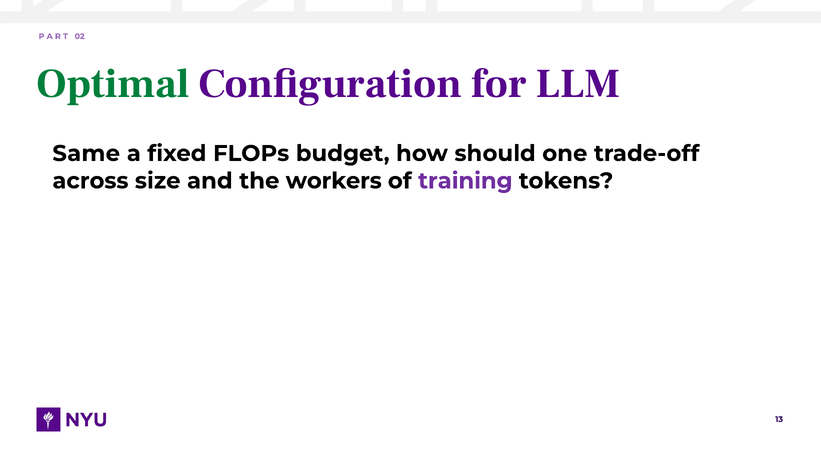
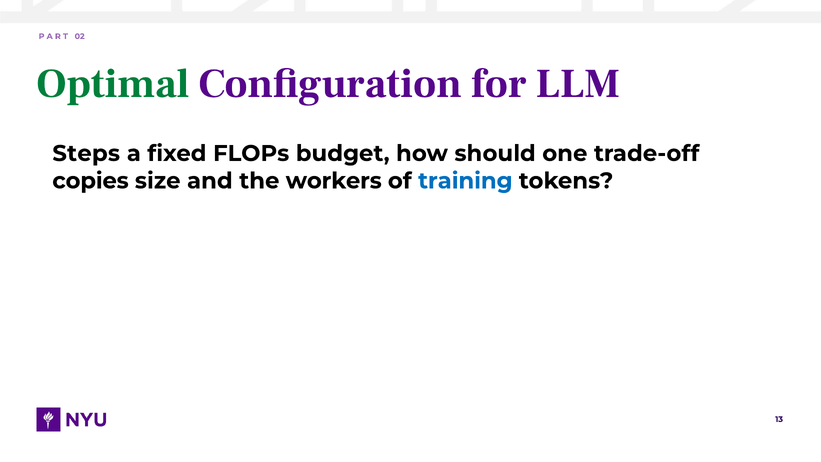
Same: Same -> Steps (86, 153)
across: across -> copies (91, 181)
training colour: purple -> blue (465, 181)
